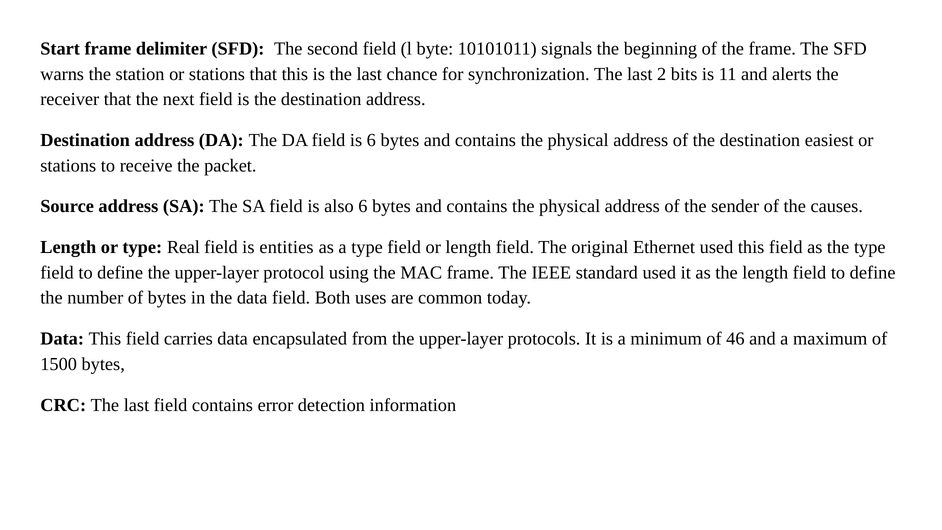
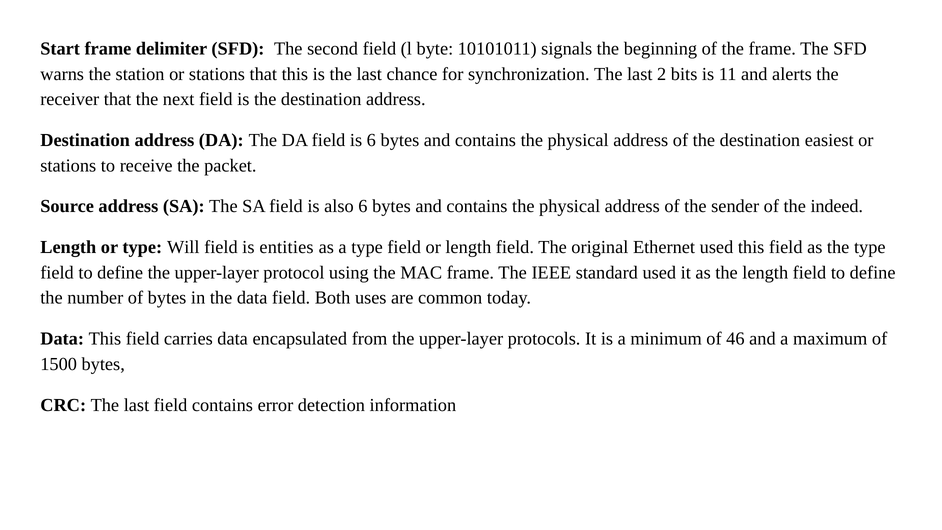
causes: causes -> indeed (837, 206)
Real: Real -> Will (183, 247)
